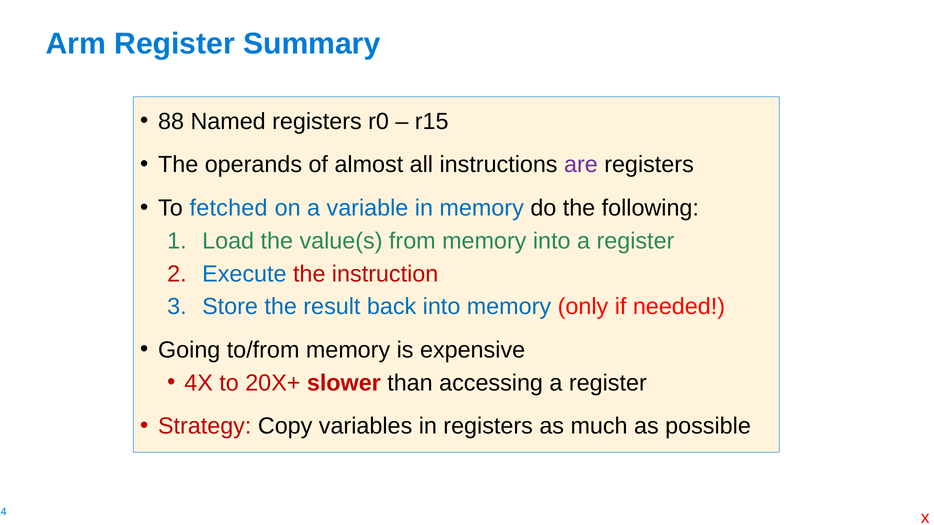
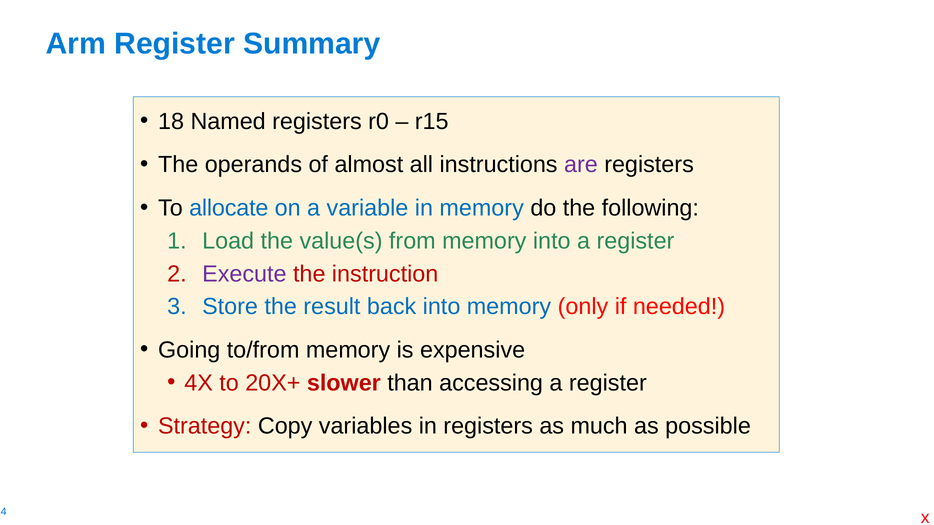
88: 88 -> 18 (171, 122)
fetched: fetched -> allocate (229, 208)
Execute colour: blue -> purple (244, 274)
